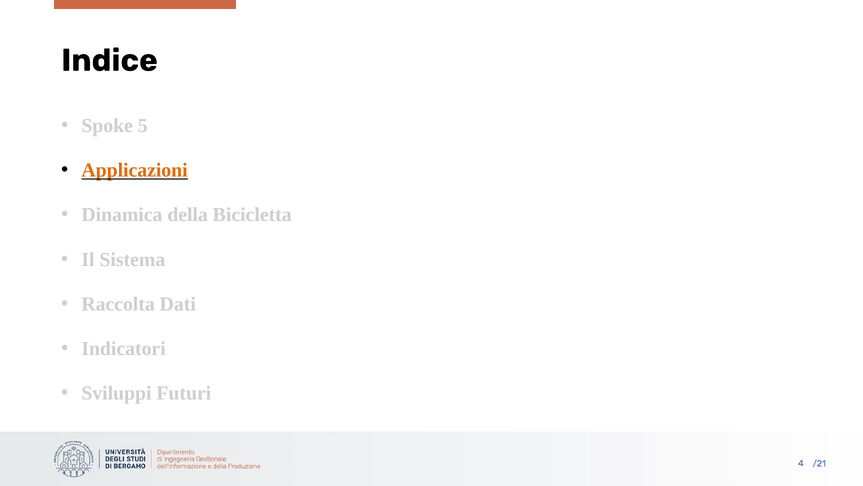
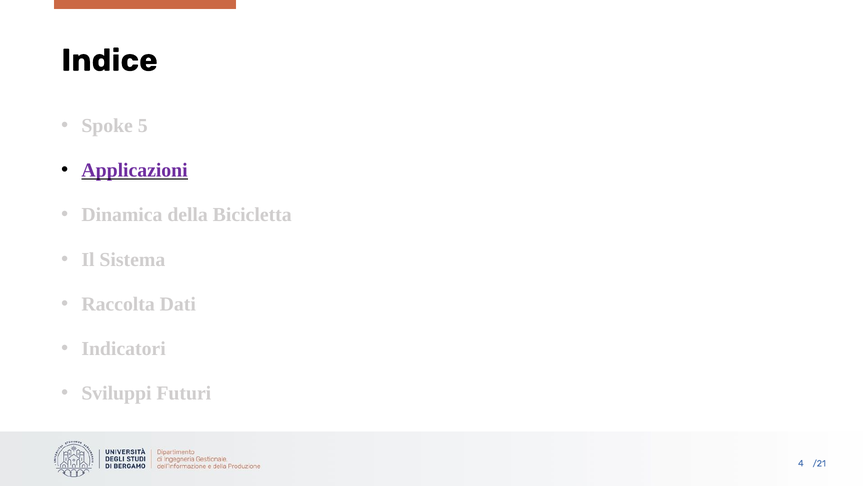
Applicazioni colour: orange -> purple (135, 170)
